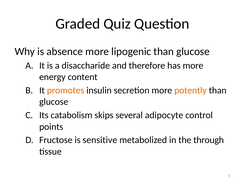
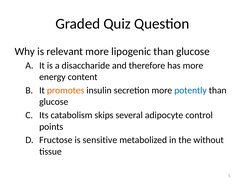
absence: absence -> relevant (65, 51)
potently colour: orange -> blue (190, 90)
through: through -> without (209, 140)
